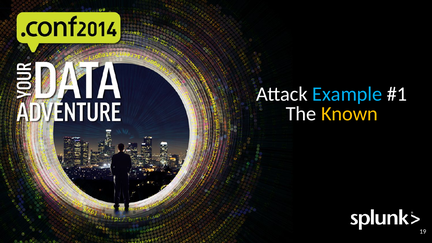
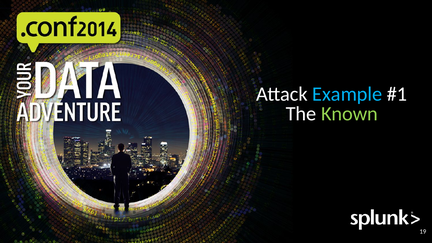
Known colour: yellow -> light green (349, 114)
